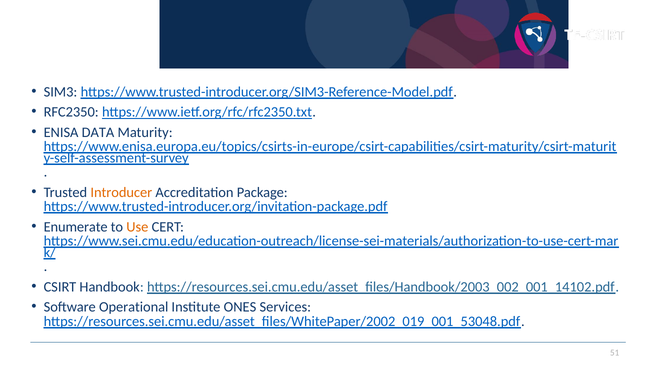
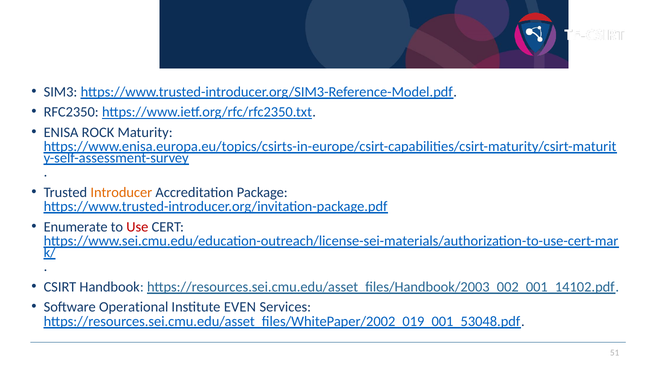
DATA: DATA -> ROCK (98, 132)
Use colour: orange -> red (137, 227)
ONES: ONES -> EVEN (240, 307)
